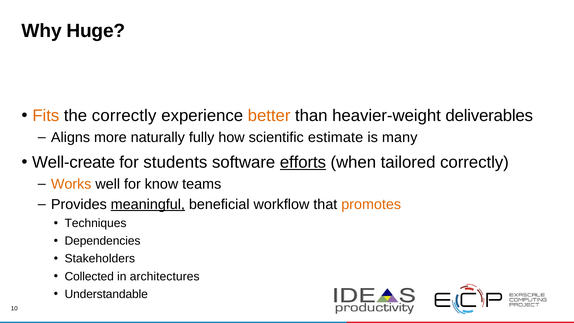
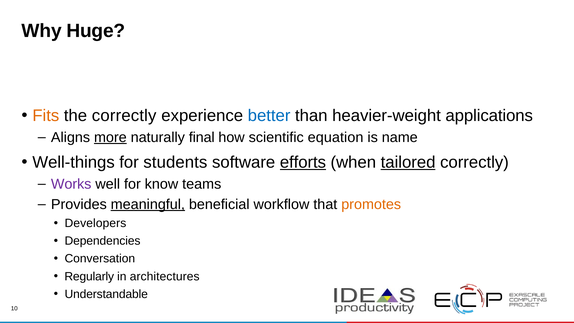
better colour: orange -> blue (269, 116)
deliverables: deliverables -> applications (489, 116)
more underline: none -> present (110, 137)
fully: fully -> final (202, 137)
estimate: estimate -> equation (336, 137)
many: many -> name (400, 137)
Well-create: Well-create -> Well-things (74, 162)
tailored underline: none -> present (408, 162)
Works colour: orange -> purple (71, 184)
Techniques: Techniques -> Developers (95, 223)
Stakeholders: Stakeholders -> Conversation (100, 259)
Collected: Collected -> Regularly (89, 276)
